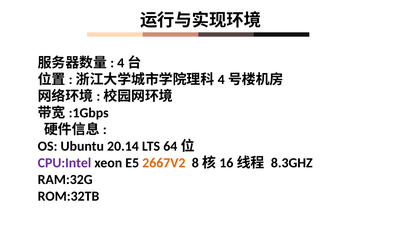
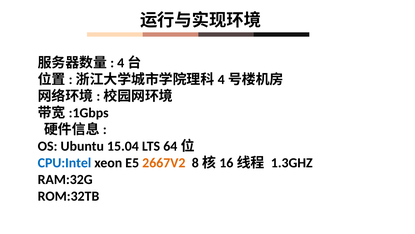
20.14: 20.14 -> 15.04 (123, 146)
CPU:Intel colour: purple -> blue (64, 162)
8.3GHZ: 8.3GHZ -> 1.3GHZ (292, 162)
